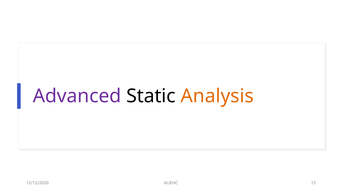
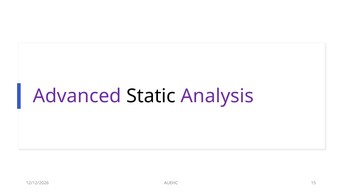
Analysis colour: orange -> purple (217, 96)
